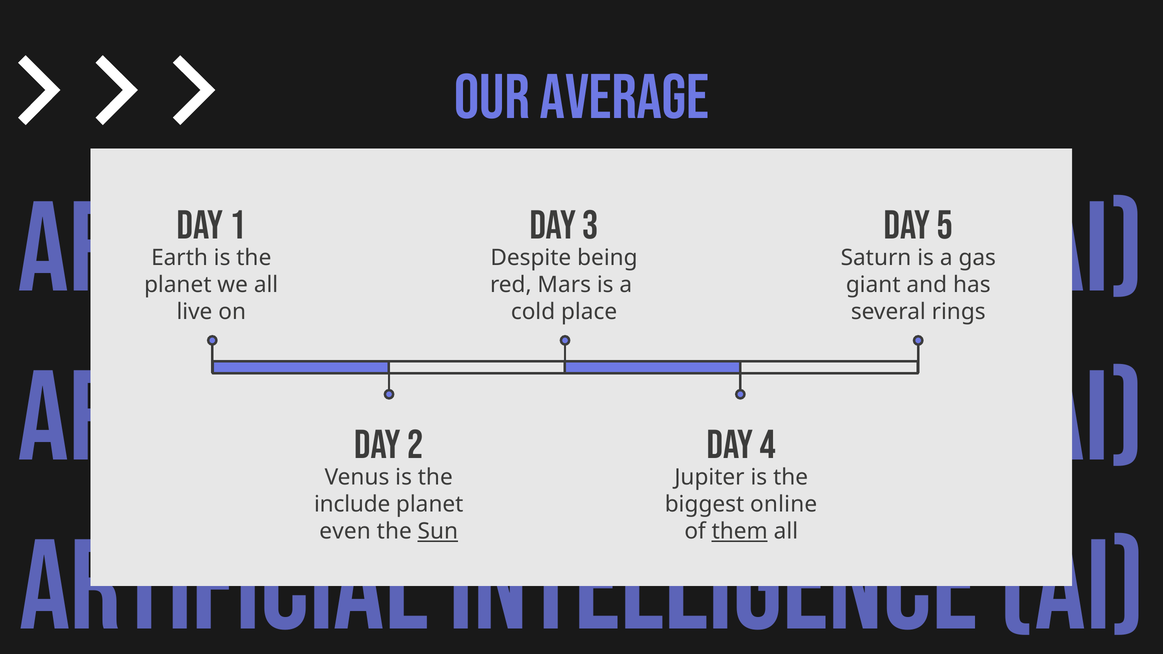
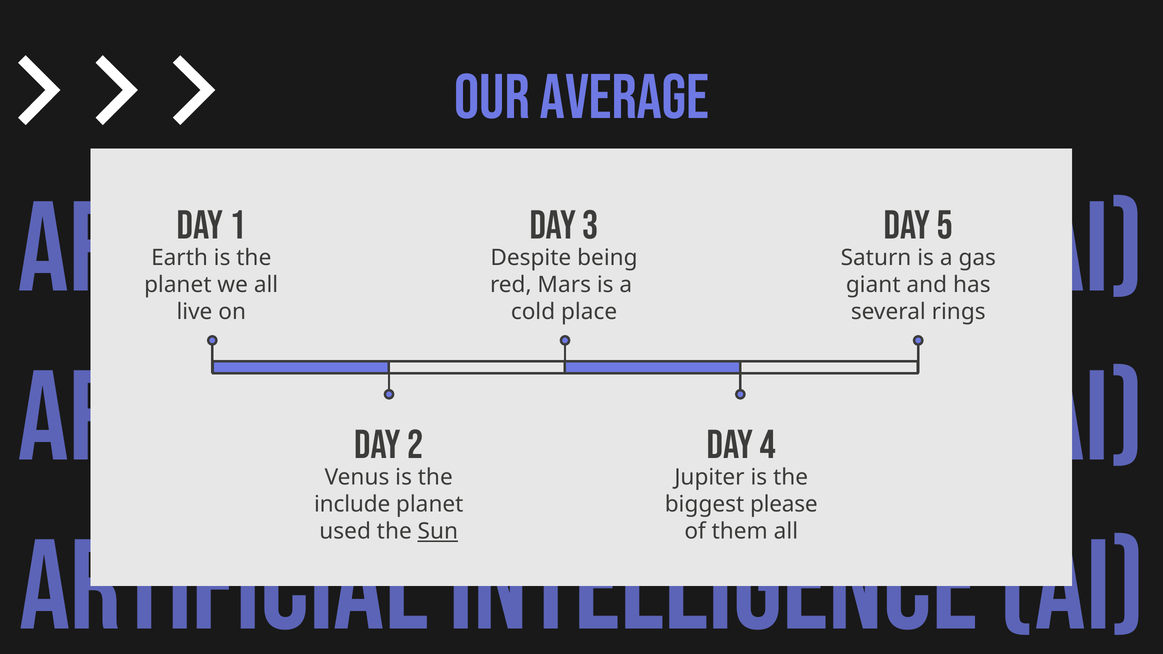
online: online -> please (784, 504)
even: even -> used (345, 532)
them underline: present -> none (740, 532)
